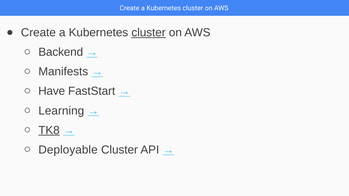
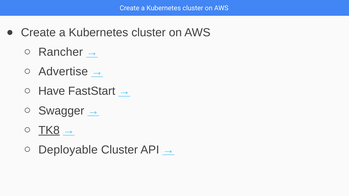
cluster underline: present -> none (149, 33)
Backend: Backend -> Rancher (61, 52)
Manifests: Manifests -> Advertise (63, 72)
Learning: Learning -> Swagger (61, 111)
